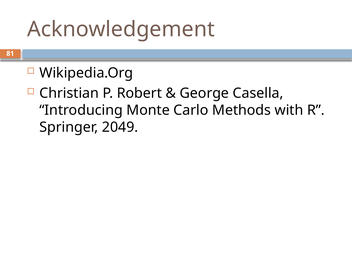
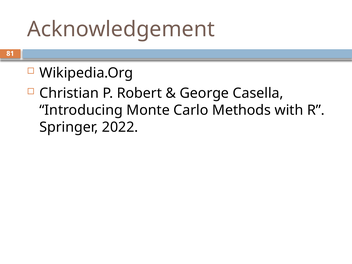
2049: 2049 -> 2022 (120, 127)
